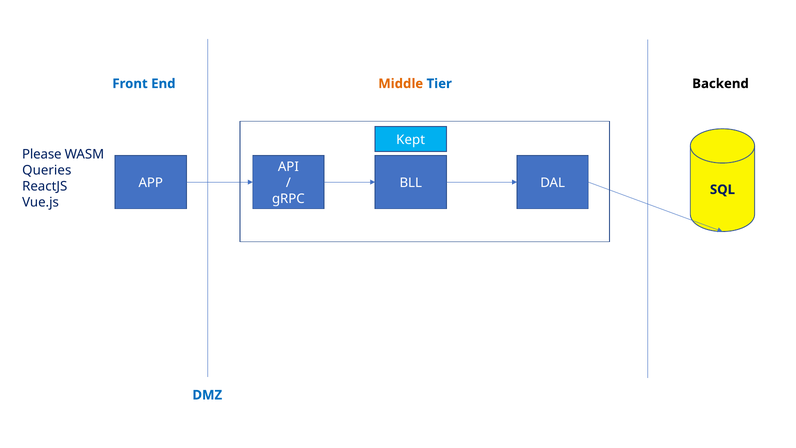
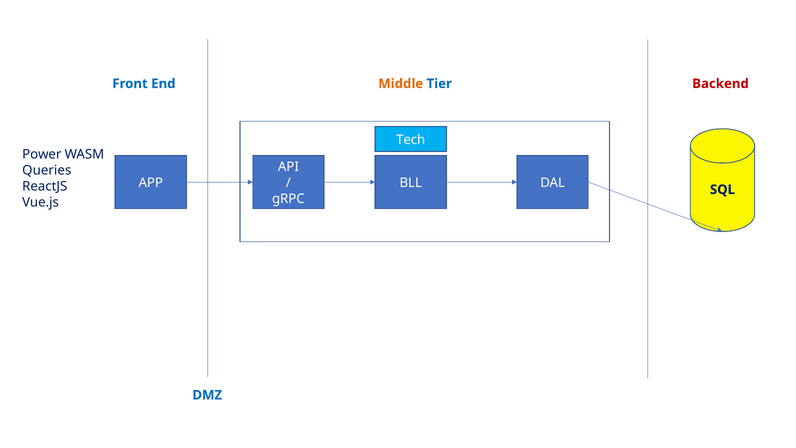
Backend colour: black -> red (721, 84)
Kept: Kept -> Tech (411, 140)
Please: Please -> Power (42, 154)
